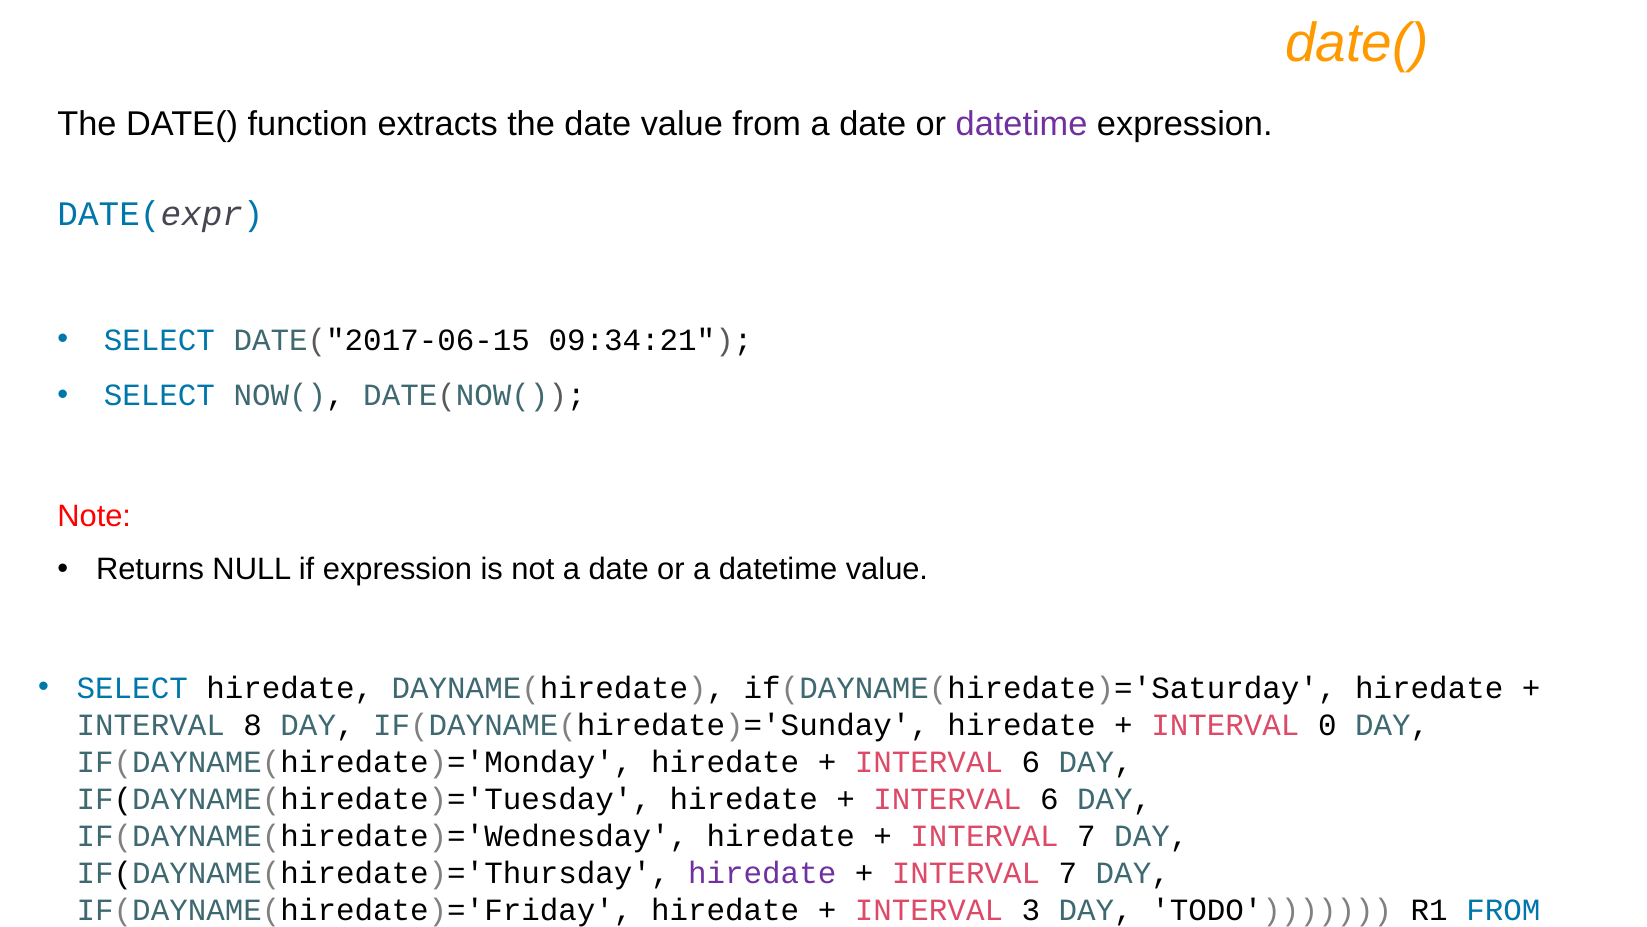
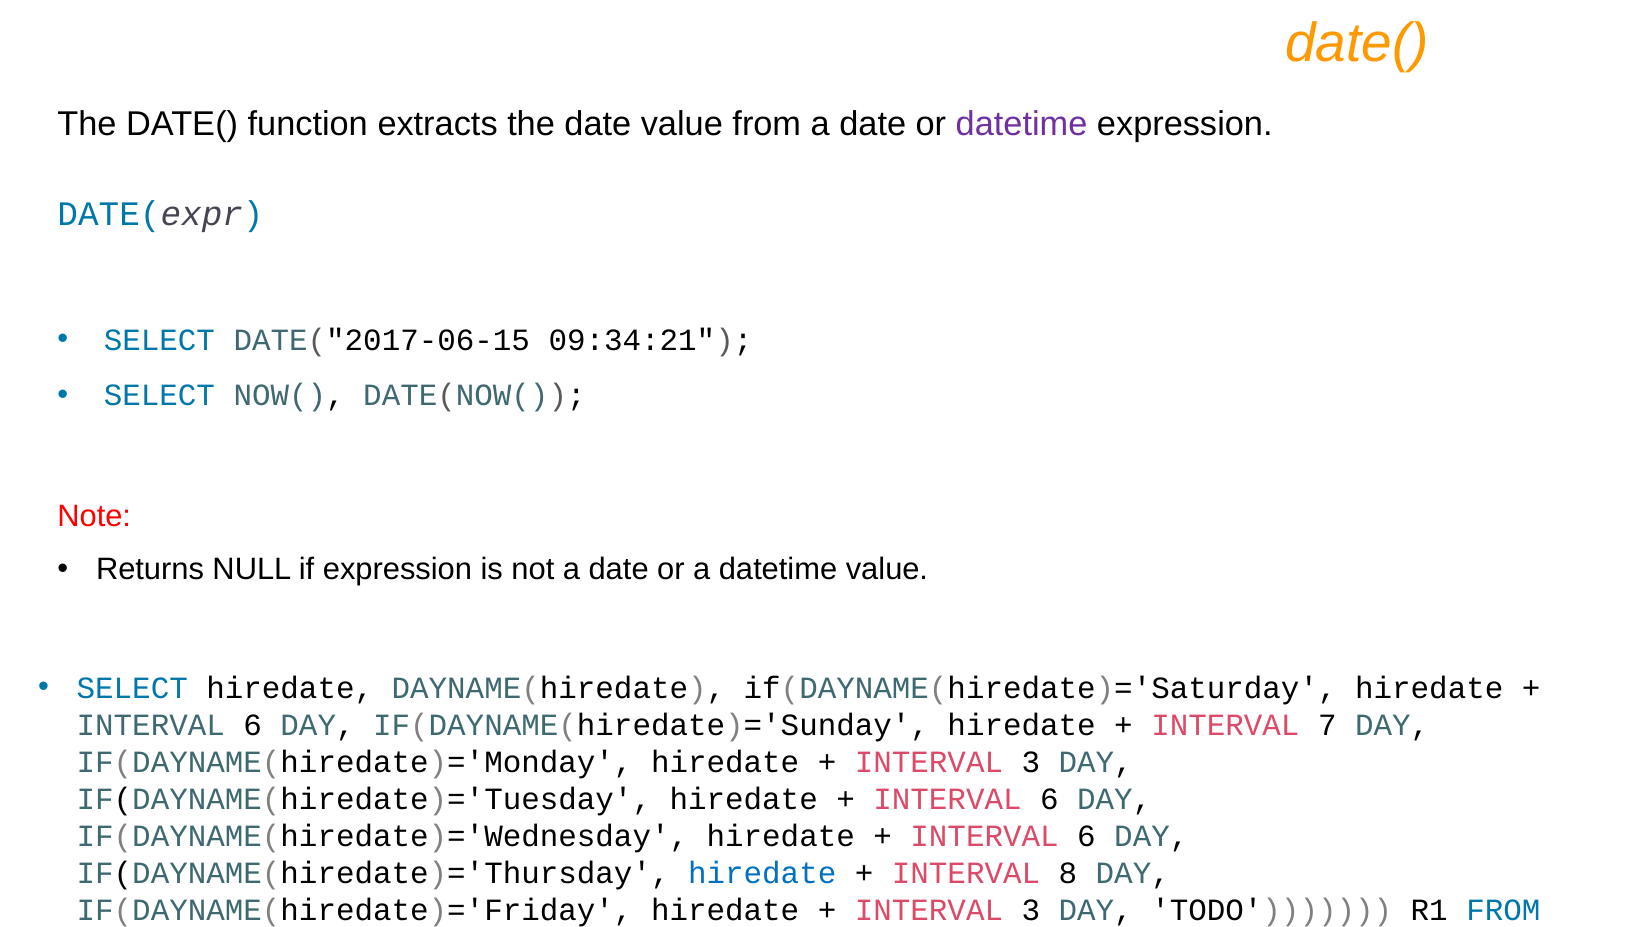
8: 8 -> 6 (253, 725)
0: 0 -> 7 (1327, 725)
6: 6 -> 3 (1031, 762)
7: 7 -> 6 (1086, 836)
hiredate colour: purple -> blue (762, 873)
7: 7 -> 8 (1068, 873)
